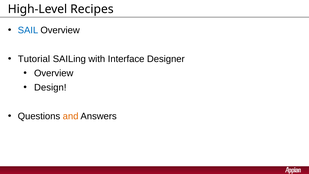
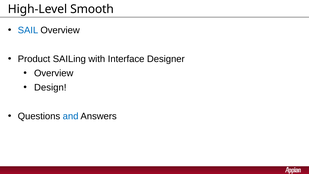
Recipes: Recipes -> Smooth (92, 9)
Tutorial: Tutorial -> Product (34, 59)
and colour: orange -> blue (71, 116)
